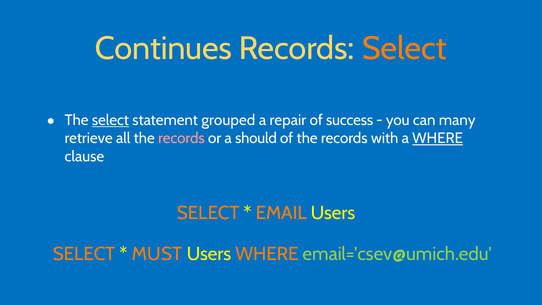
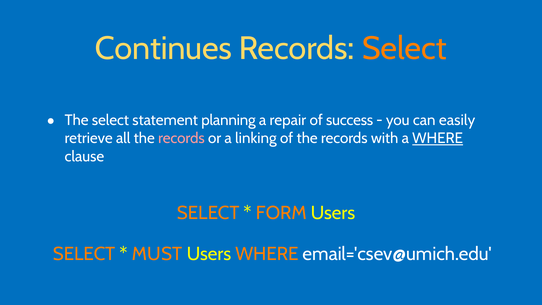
select underline: present -> none (110, 120)
grouped: grouped -> planning (228, 120)
many: many -> easily (457, 120)
should: should -> linking (256, 138)
EMAIL: EMAIL -> FORM (281, 213)
email='csev@umich.edu colour: light green -> white (397, 254)
